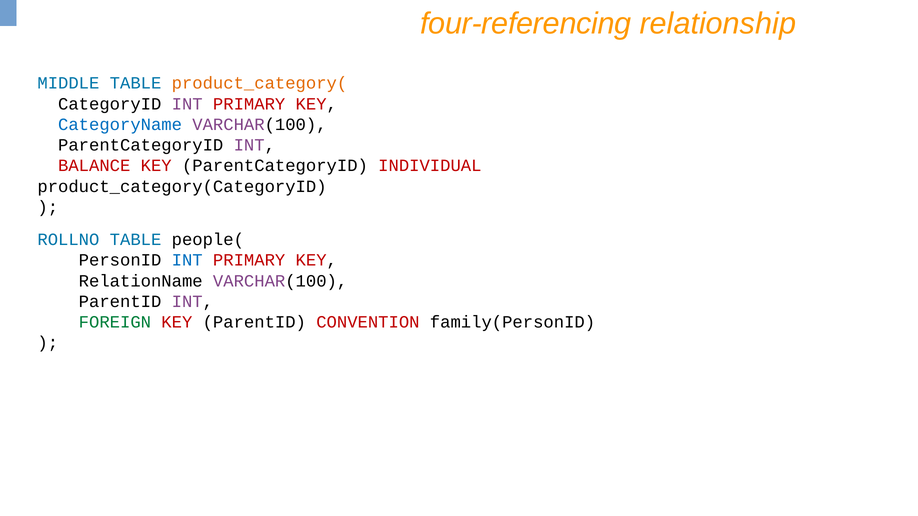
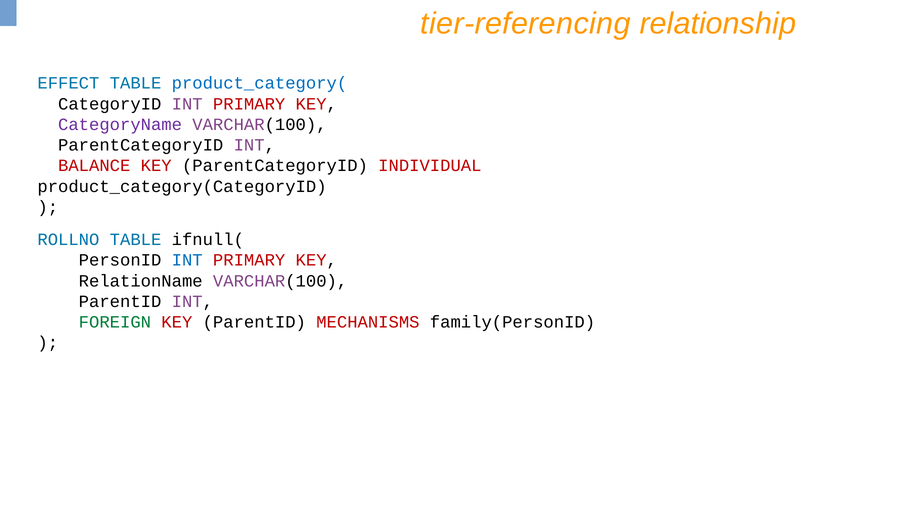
four-referencing: four-referencing -> tier-referencing (525, 24)
MIDDLE: MIDDLE -> EFFECT (68, 83)
product_category( colour: orange -> blue (259, 83)
CategoryName colour: blue -> purple (120, 125)
people(: people( -> ifnull( (208, 240)
CONVENTION: CONVENTION -> MECHANISMS (368, 322)
